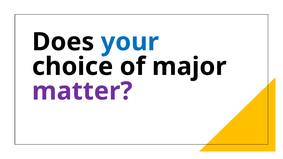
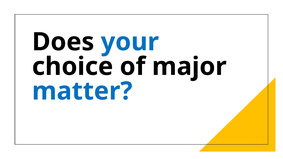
matter colour: purple -> blue (82, 91)
